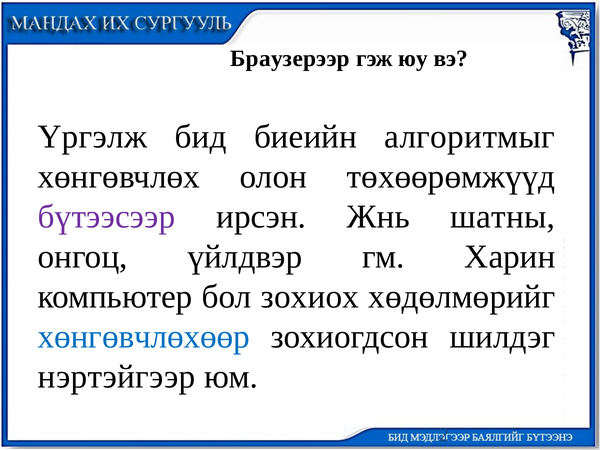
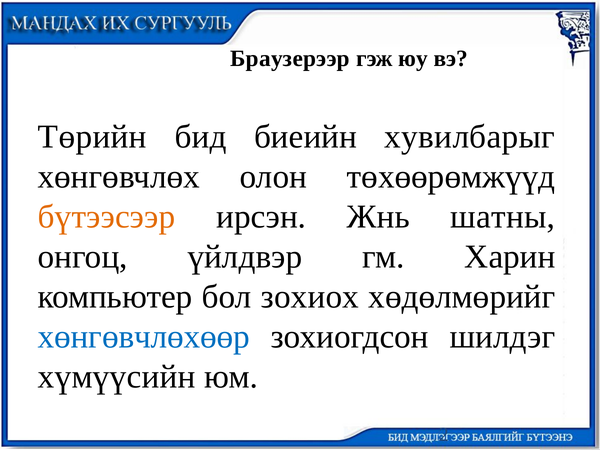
Үргэлж: Үргэлж -> Төрийн (92, 137)
алгоритмыг: алгоритмыг -> хувилбарыг (470, 137)
бүтээсээр colour: purple -> orange (107, 217)
нэртэйгээр: нэртэйгээр -> хүмүүсийн (117, 377)
